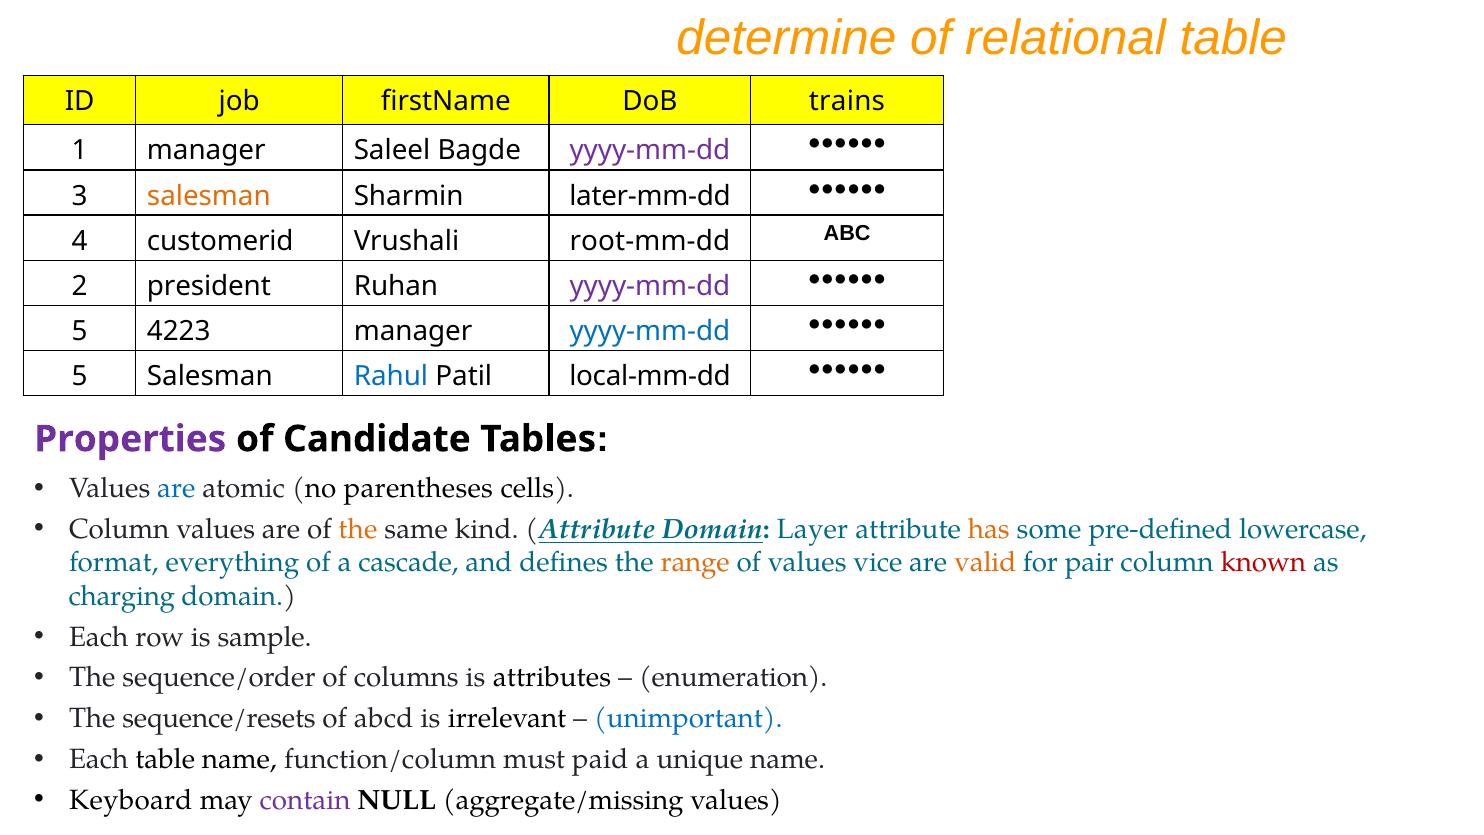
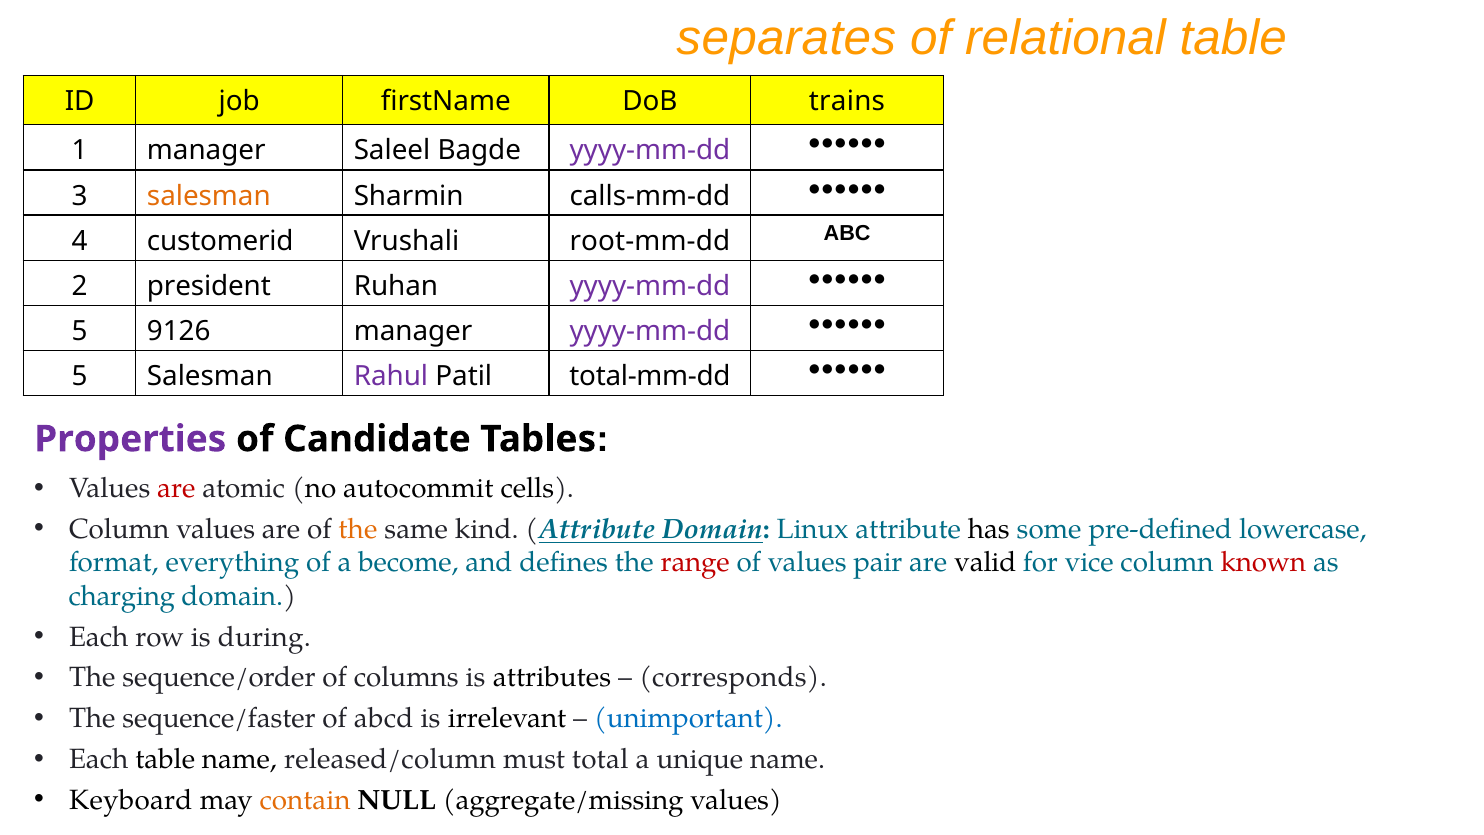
determine: determine -> separates (786, 39)
later-mm-dd: later-mm-dd -> calls-mm-dd (650, 196)
4223: 4223 -> 9126 (179, 331)
yyyy-mm-dd colour: blue -> purple (650, 331)
Rahul colour: blue -> purple (391, 376)
local-mm-dd: local-mm-dd -> total-mm-dd (650, 376)
are colour: blue -> red (176, 488)
parentheses: parentheses -> autocommit (418, 488)
Layer: Layer -> Linux (813, 529)
has colour: orange -> black (989, 529)
cascade: cascade -> become (408, 563)
range colour: orange -> red (695, 563)
vice: vice -> pair (878, 563)
valid colour: orange -> black (985, 563)
pair: pair -> vice (1089, 563)
sample: sample -> during (264, 637)
enumeration: enumeration -> corresponds (733, 677)
sequence/resets: sequence/resets -> sequence/faster (219, 718)
function/column: function/column -> released/column (390, 759)
paid: paid -> total (600, 759)
contain colour: purple -> orange (305, 800)
